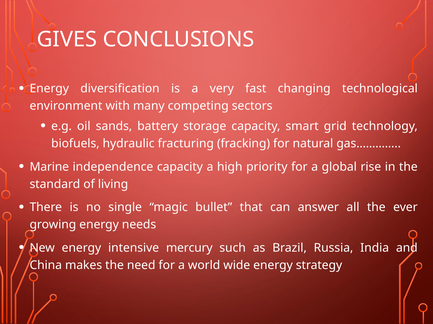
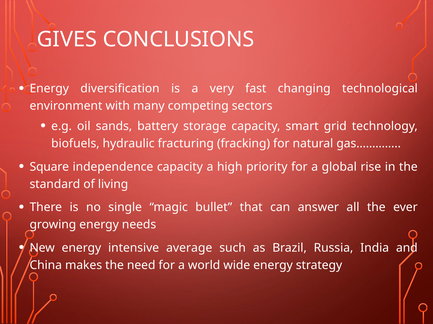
Marine: Marine -> Square (49, 167)
mercury: mercury -> average (189, 248)
